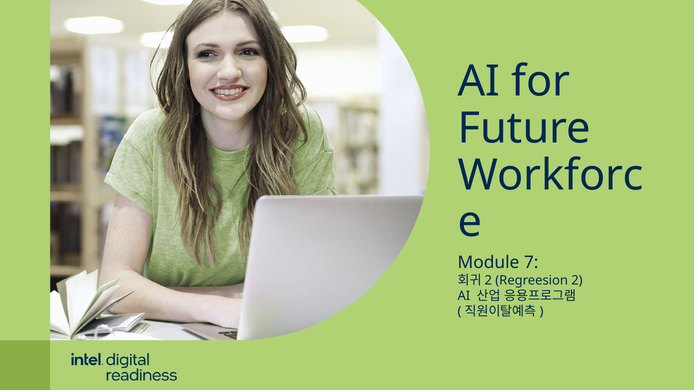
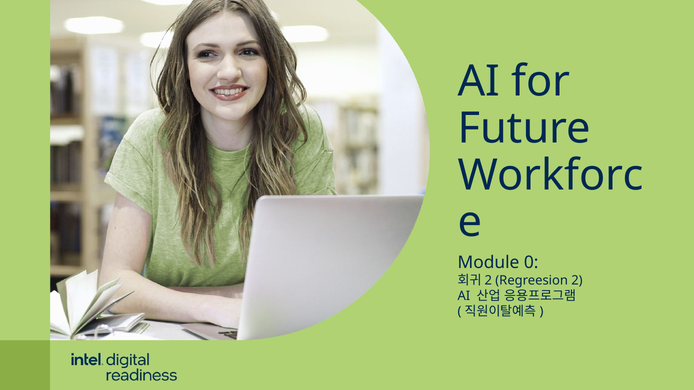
7: 7 -> 0 (531, 263)
